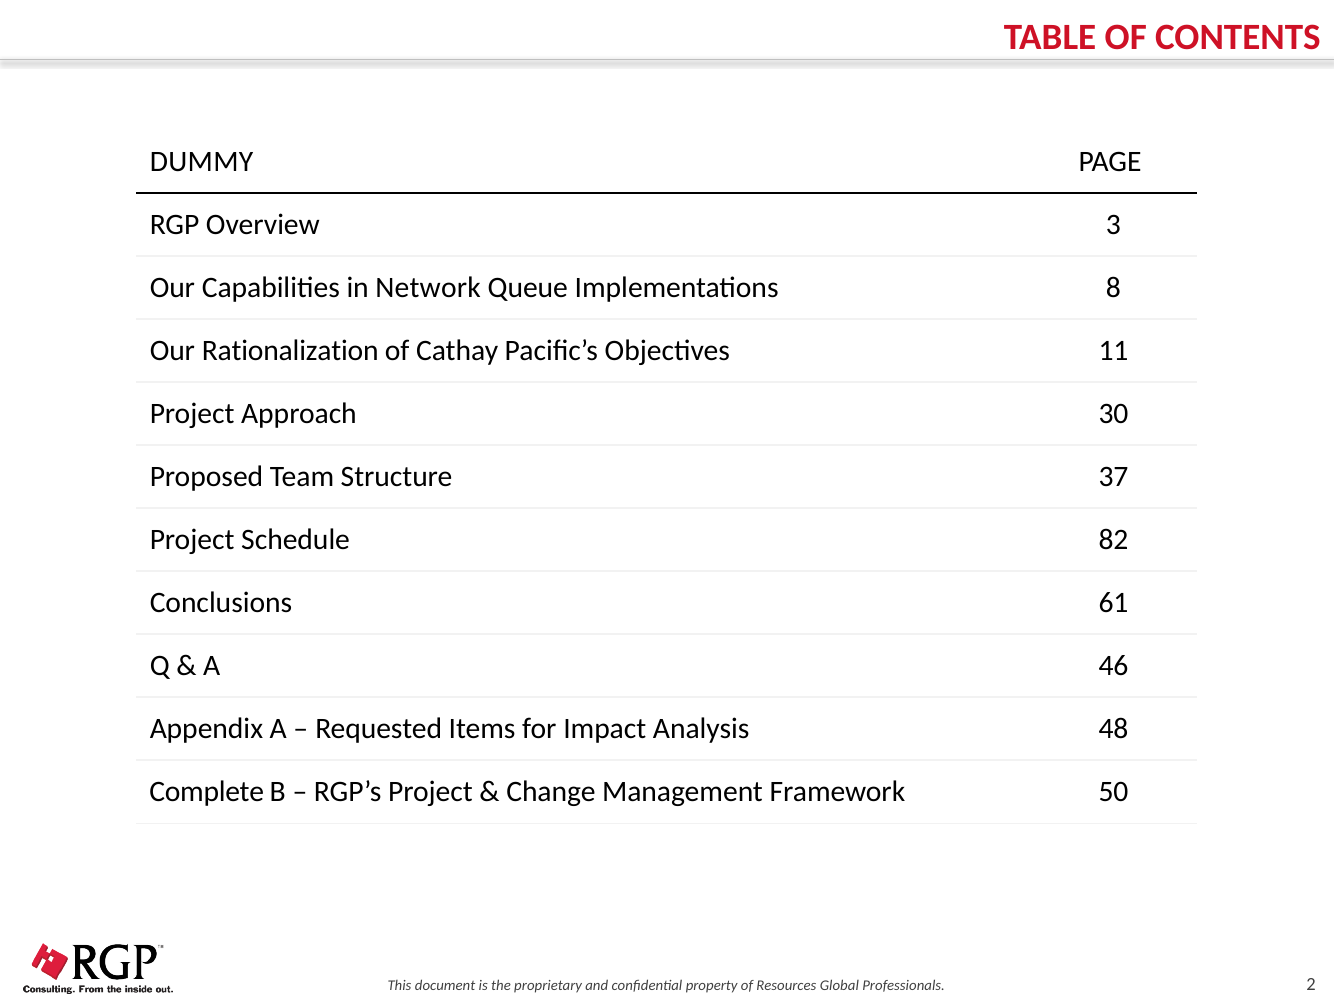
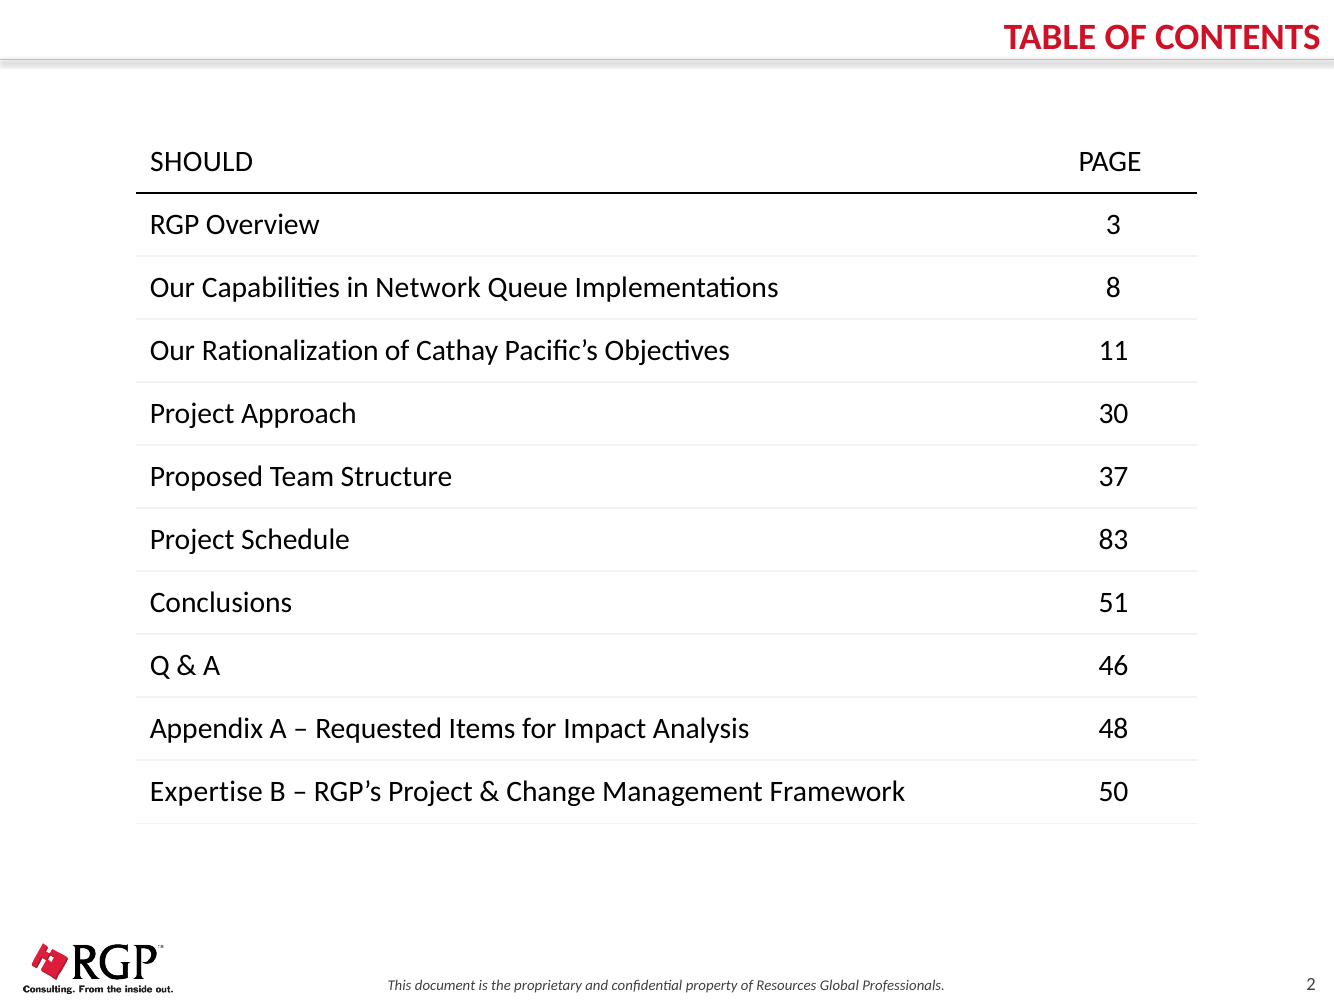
DUMMY: DUMMY -> SHOULD (202, 162)
82: 82 -> 83 (1114, 540)
61: 61 -> 51 (1114, 603)
Complete: Complete -> Expertise (206, 792)
